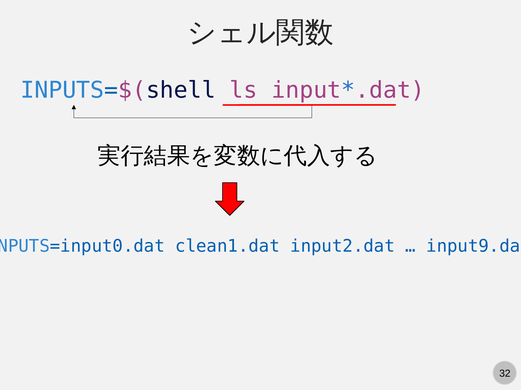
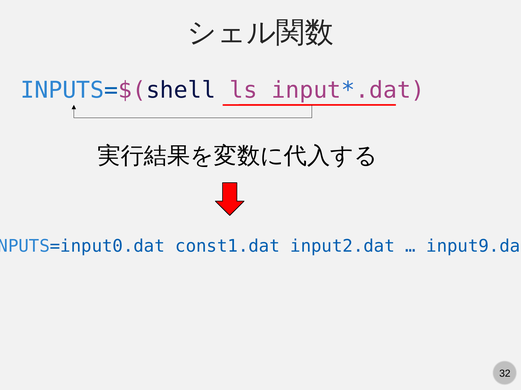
clean1.dat: clean1.dat -> const1.dat (228, 246)
